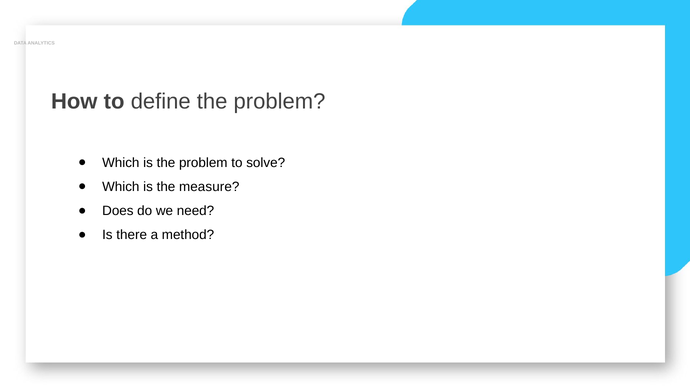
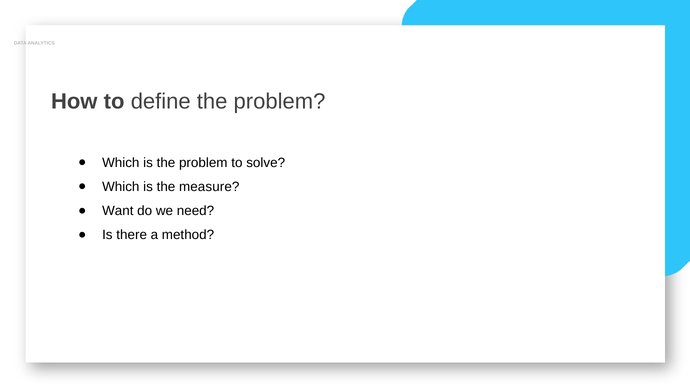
Does: Does -> Want (118, 211)
